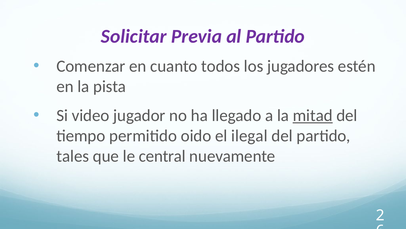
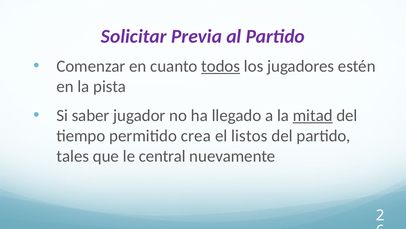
todos underline: none -> present (221, 66)
video: video -> saber (91, 115)
oido: oido -> crea (196, 135)
ilegal: ilegal -> listos (249, 135)
